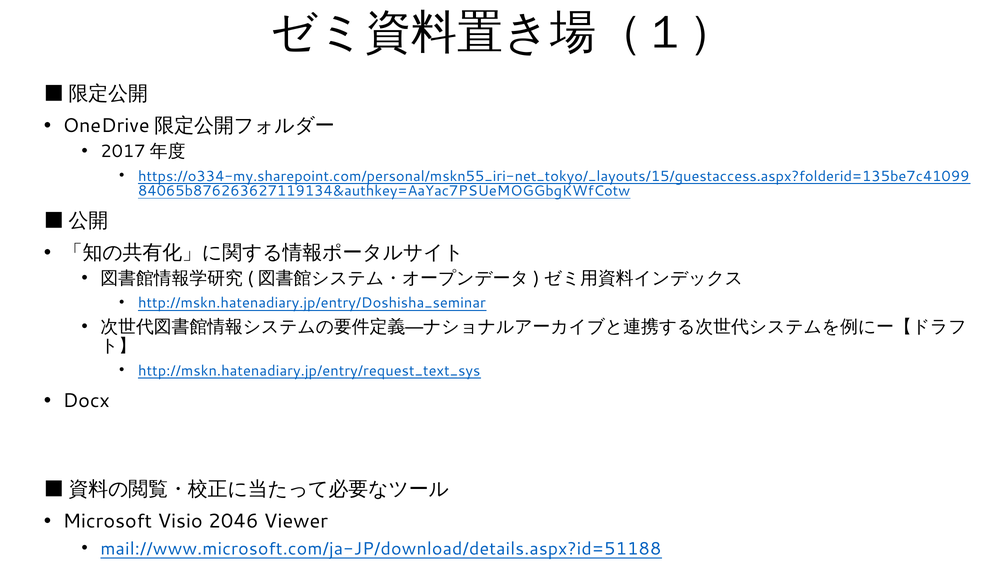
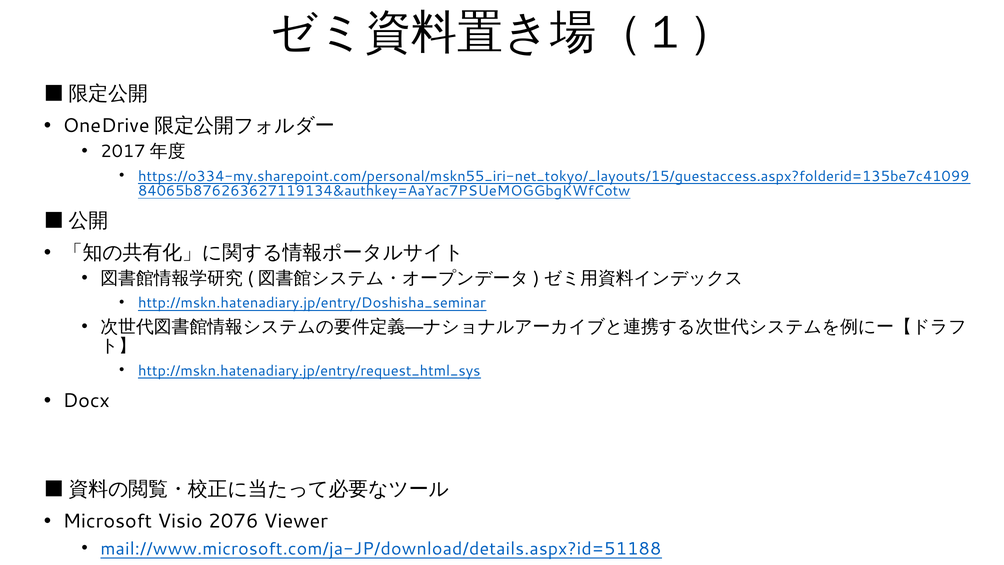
http://mskn.hatenadiary.jp/entry/request_text_sys: http://mskn.hatenadiary.jp/entry/request_text_sys -> http://mskn.hatenadiary.jp/entry/request_html_sys (309, 371)
2046: 2046 -> 2076 (233, 521)
